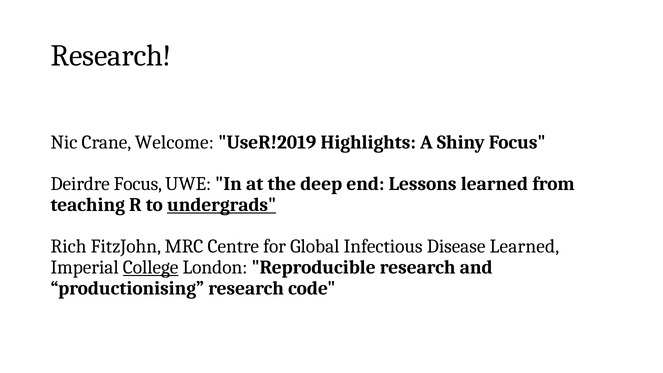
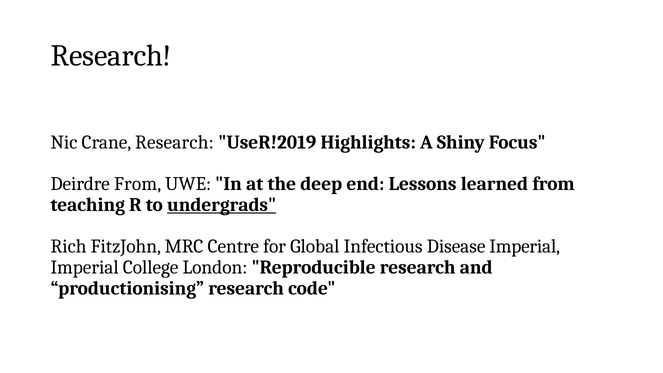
Crane Welcome: Welcome -> Research (174, 142)
Deirdre Focus: Focus -> From (138, 184)
Disease Learned: Learned -> Imperial (525, 246)
College underline: present -> none (151, 267)
